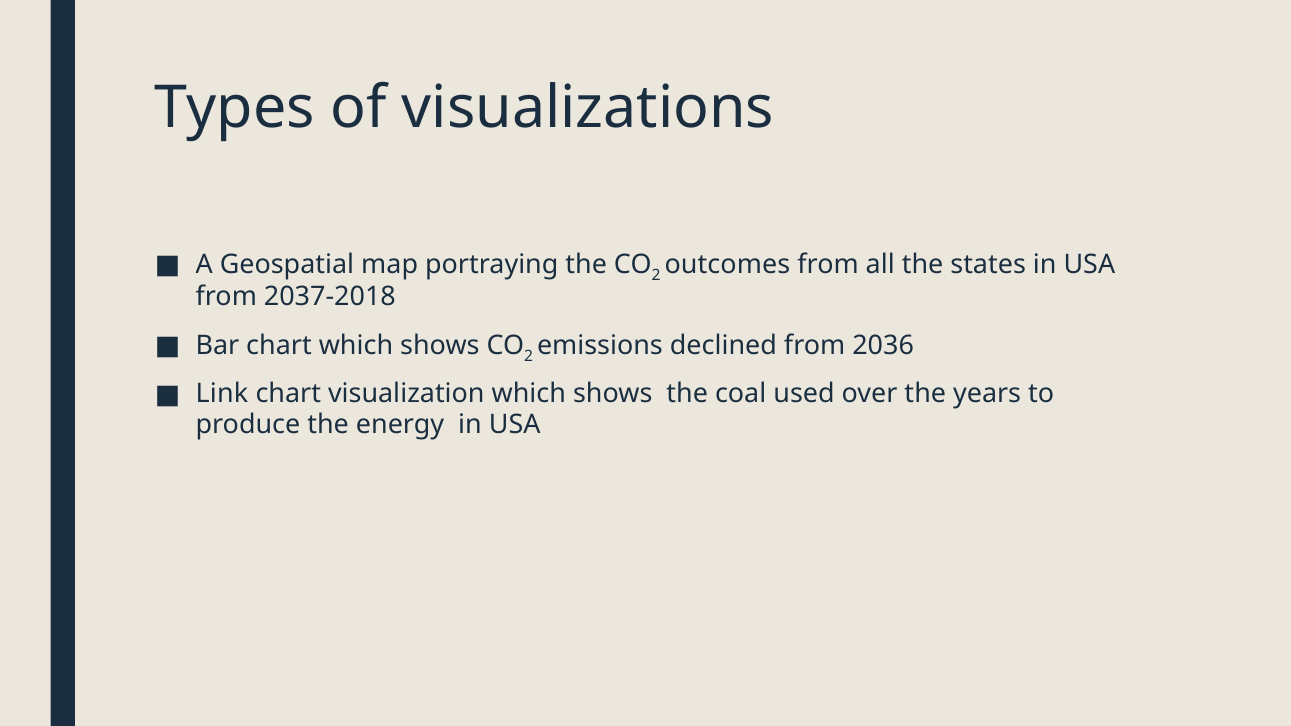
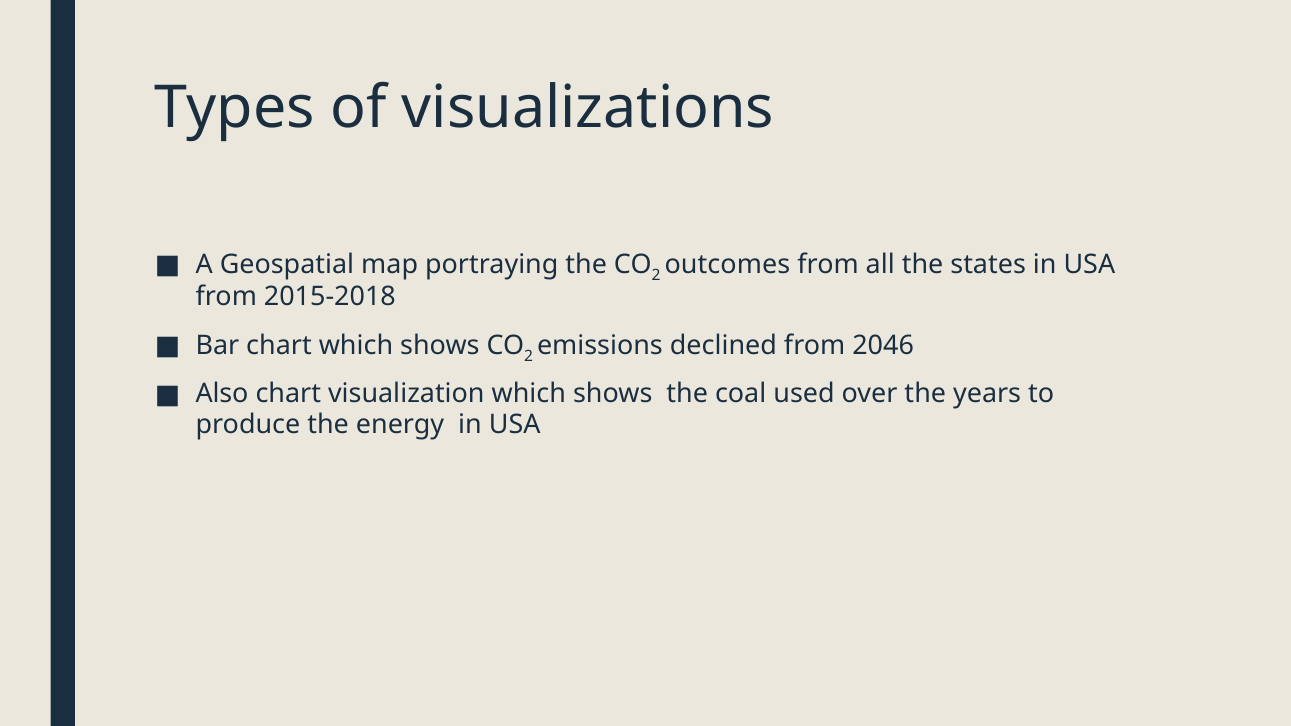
2037-2018: 2037-2018 -> 2015-2018 (330, 297)
2036: 2036 -> 2046 (883, 346)
Link: Link -> Also (222, 394)
